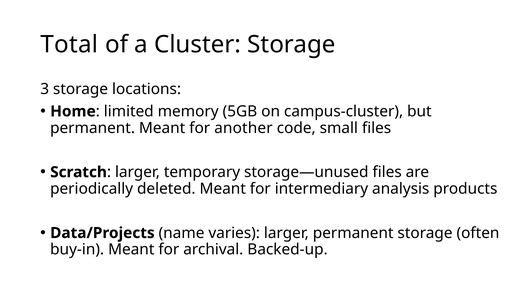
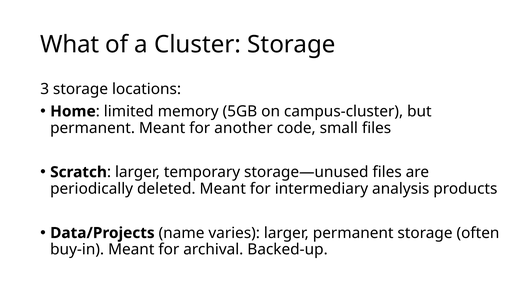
Total: Total -> What (70, 44)
